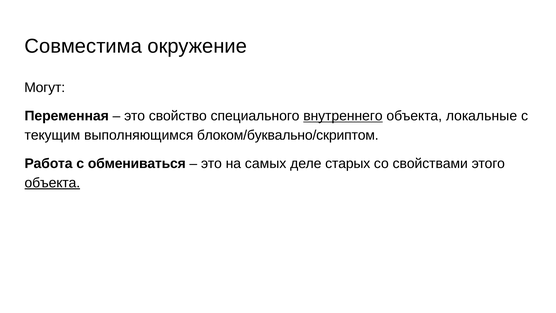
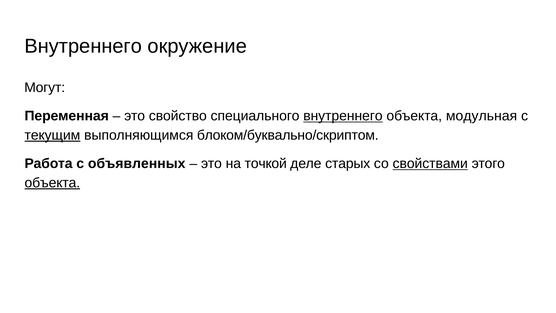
Совместима: Совместима -> Внутреннего (83, 46)
локальные: локальные -> модульная (482, 116)
текущим underline: none -> present (52, 135)
обмениваться: обмениваться -> объявленных (137, 163)
самых: самых -> точкой (266, 163)
свойствами underline: none -> present (430, 163)
